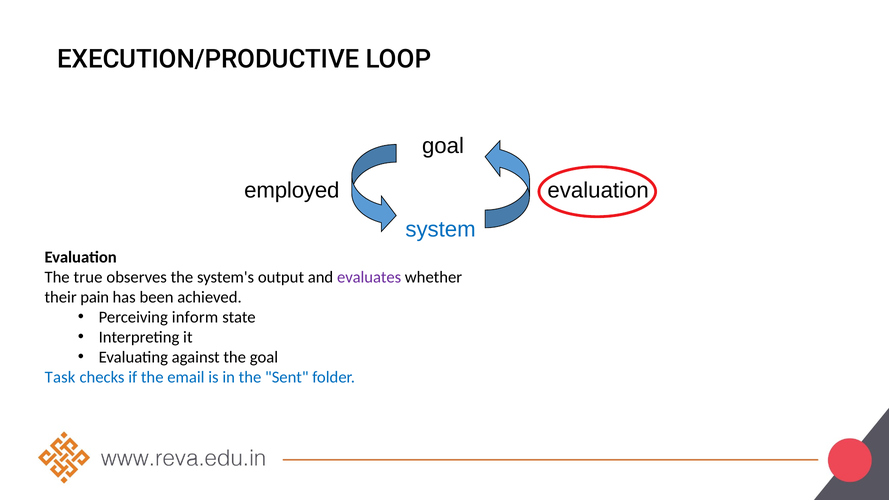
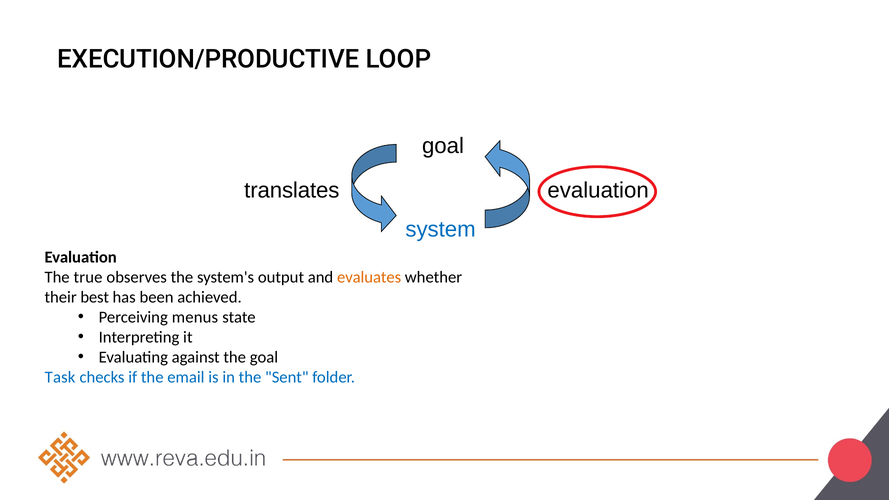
employed: employed -> translates (292, 190)
evaluates colour: purple -> orange (369, 277)
pain: pain -> best (95, 297)
inform: inform -> menus (195, 317)
